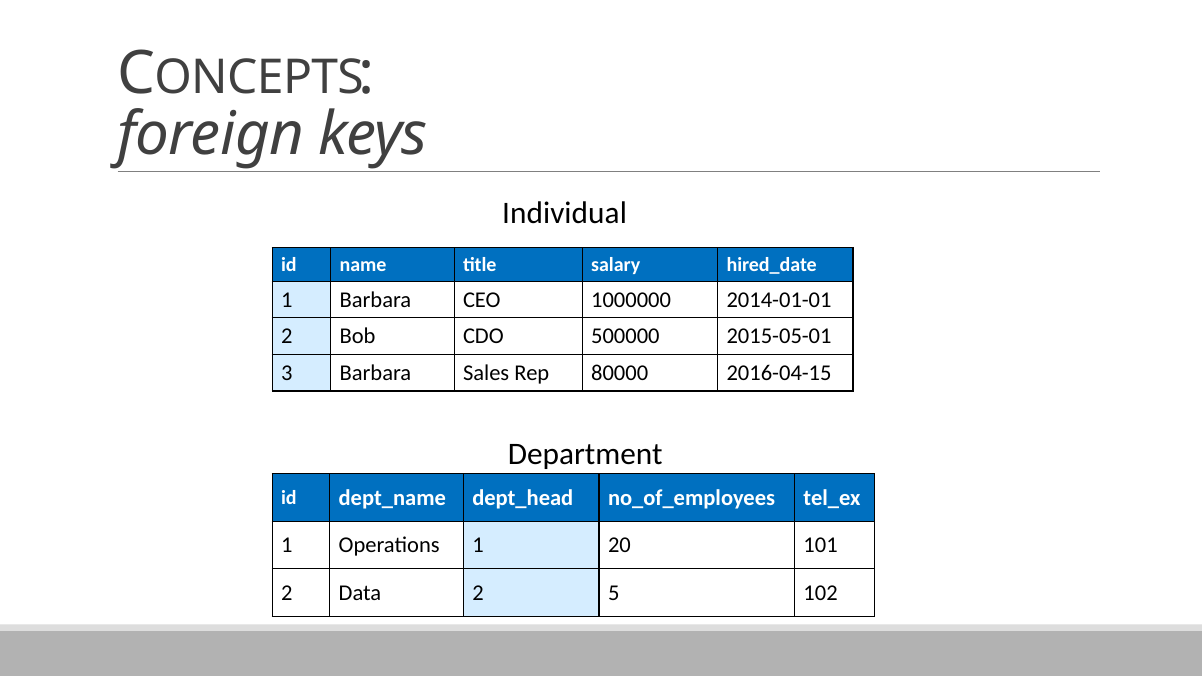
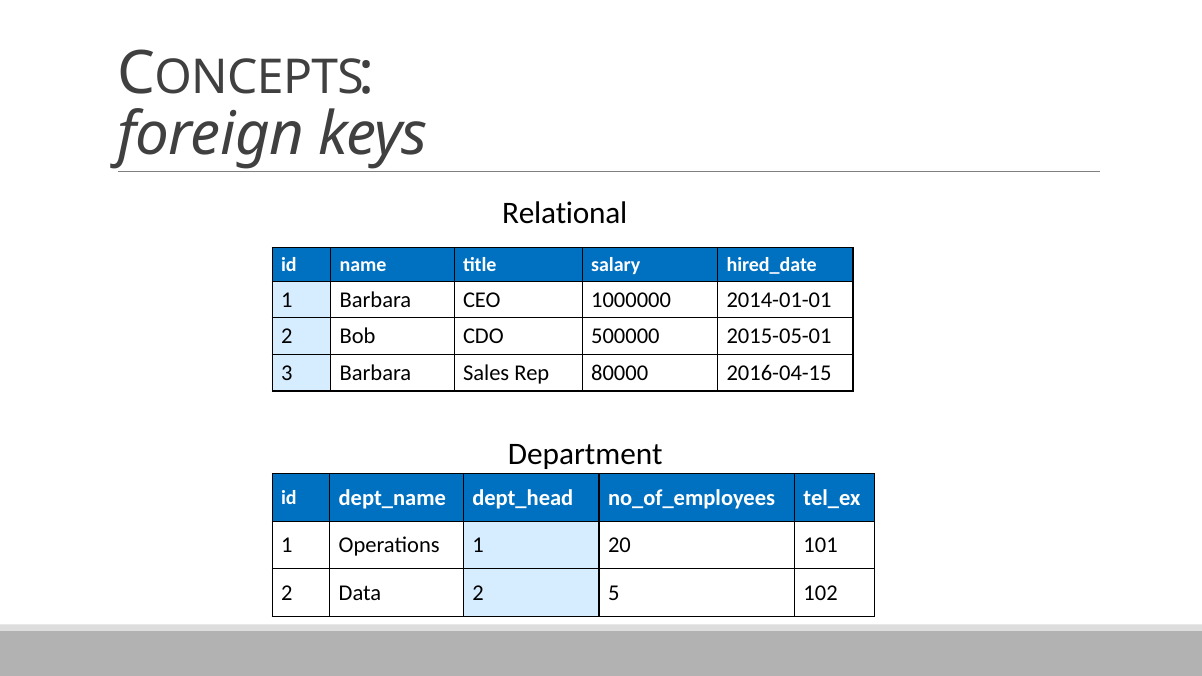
Individual: Individual -> Relational (565, 213)
